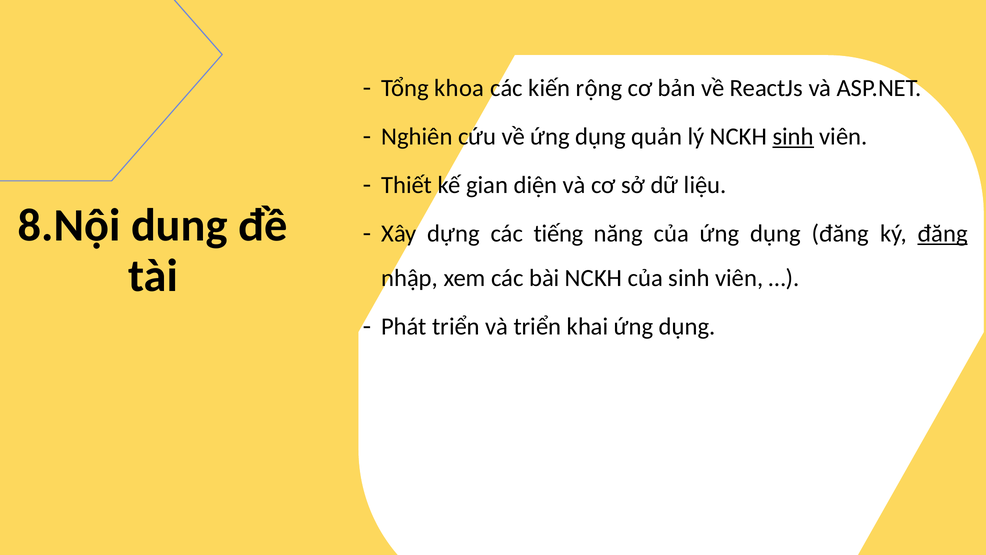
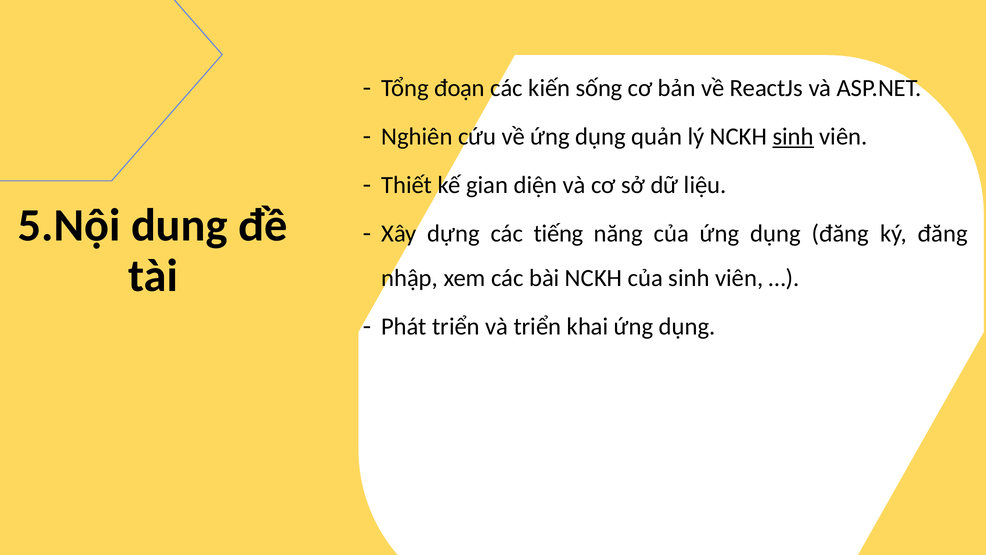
khoa: khoa -> đoạn (460, 88)
rộng: rộng -> sống (599, 88)
8.Nội: 8.Nội -> 5.Nội (69, 225)
đăng underline: present -> none (943, 234)
